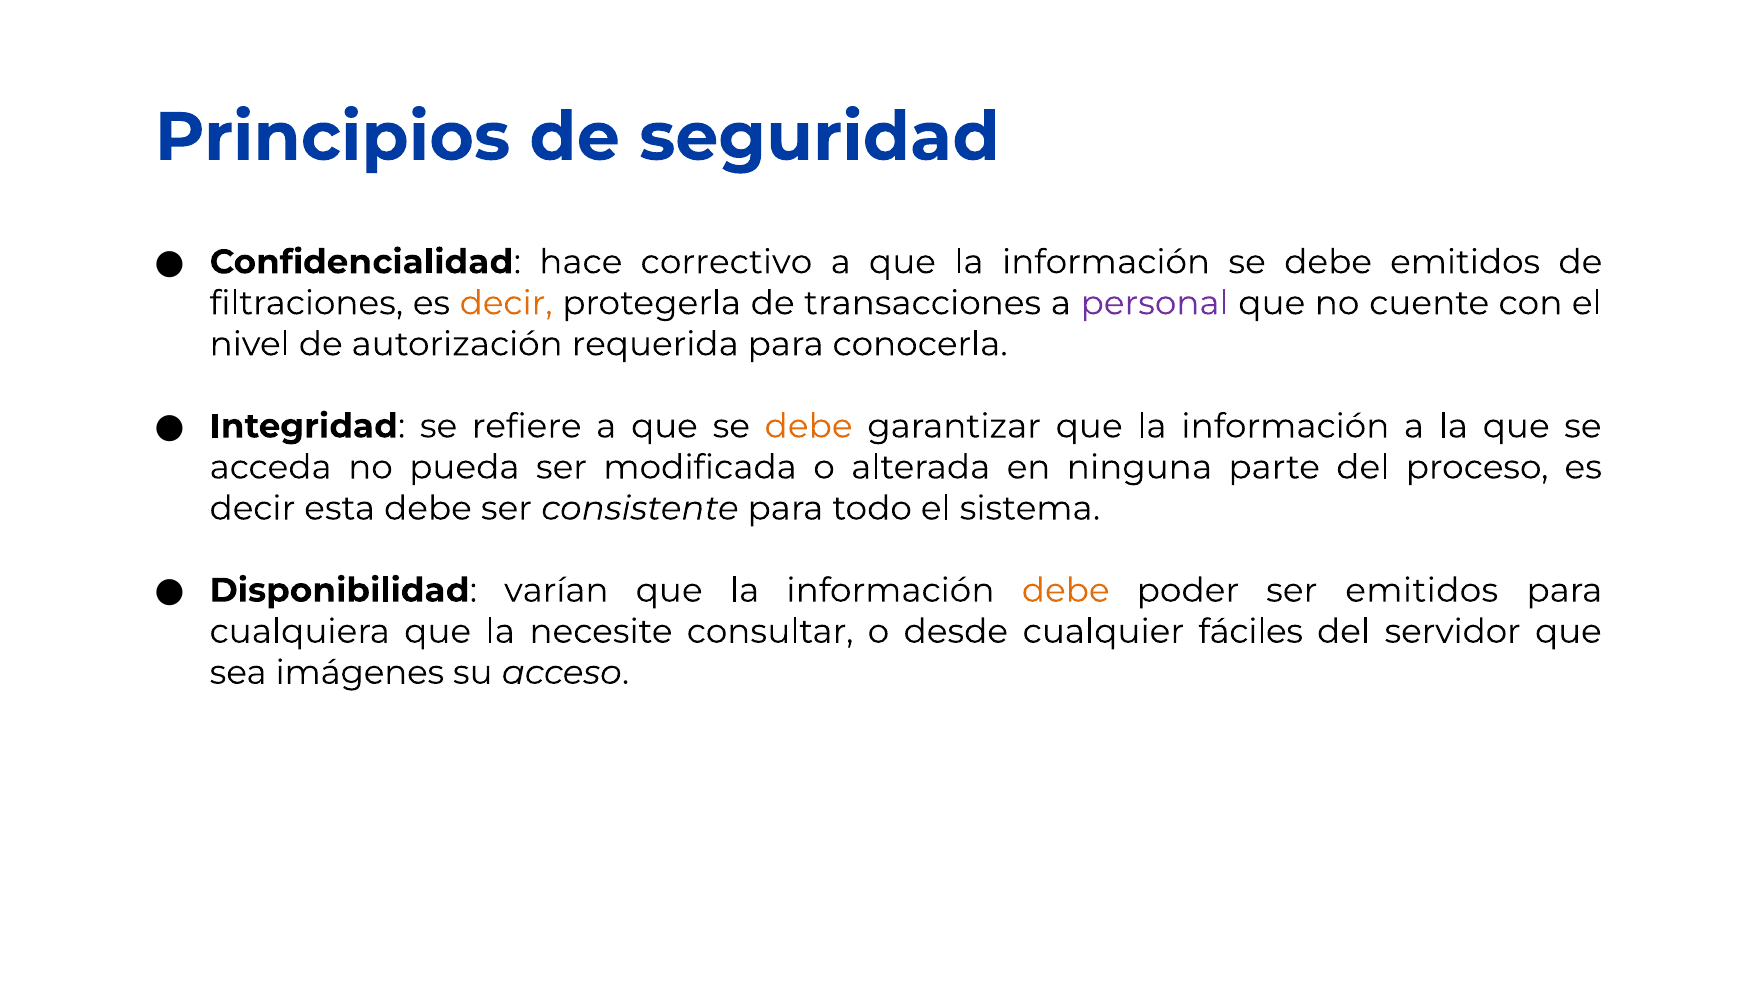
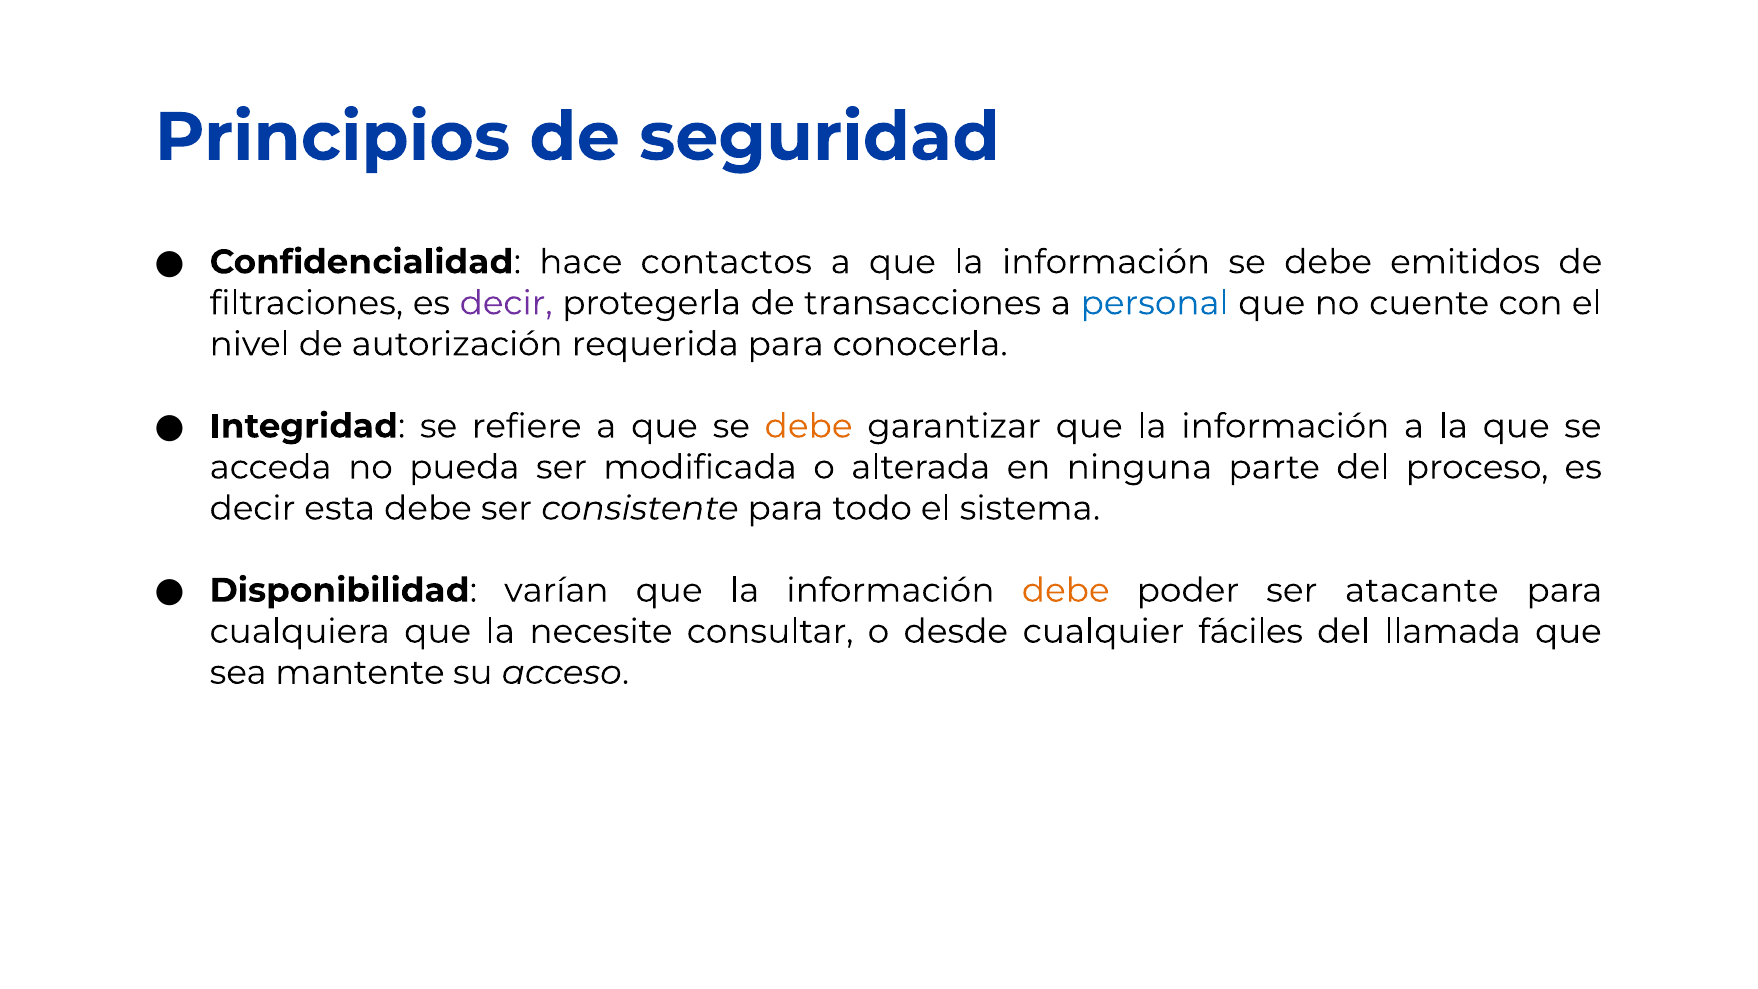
correctivo: correctivo -> contactos (726, 262)
decir colour: orange -> purple (506, 303)
personal colour: purple -> blue (1155, 303)
ser emitidos: emitidos -> atacante (1422, 590)
servidor: servidor -> llamada (1453, 631)
imágenes: imágenes -> mantente (360, 672)
